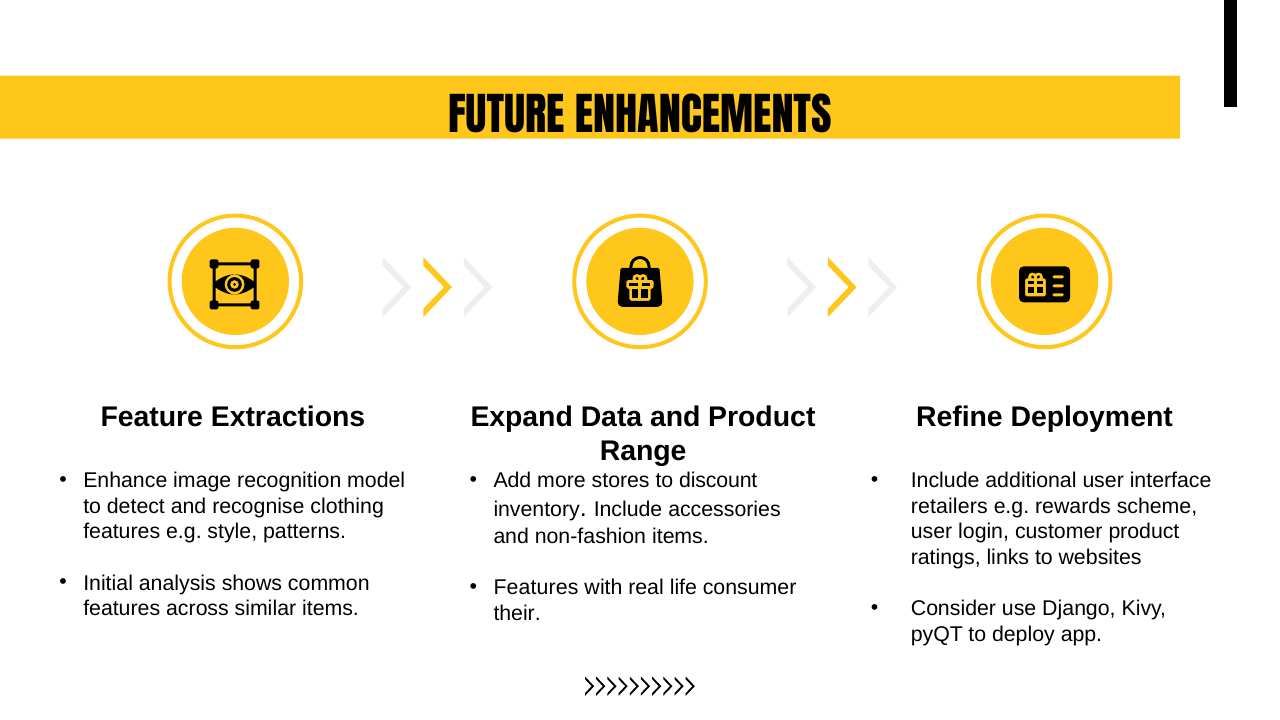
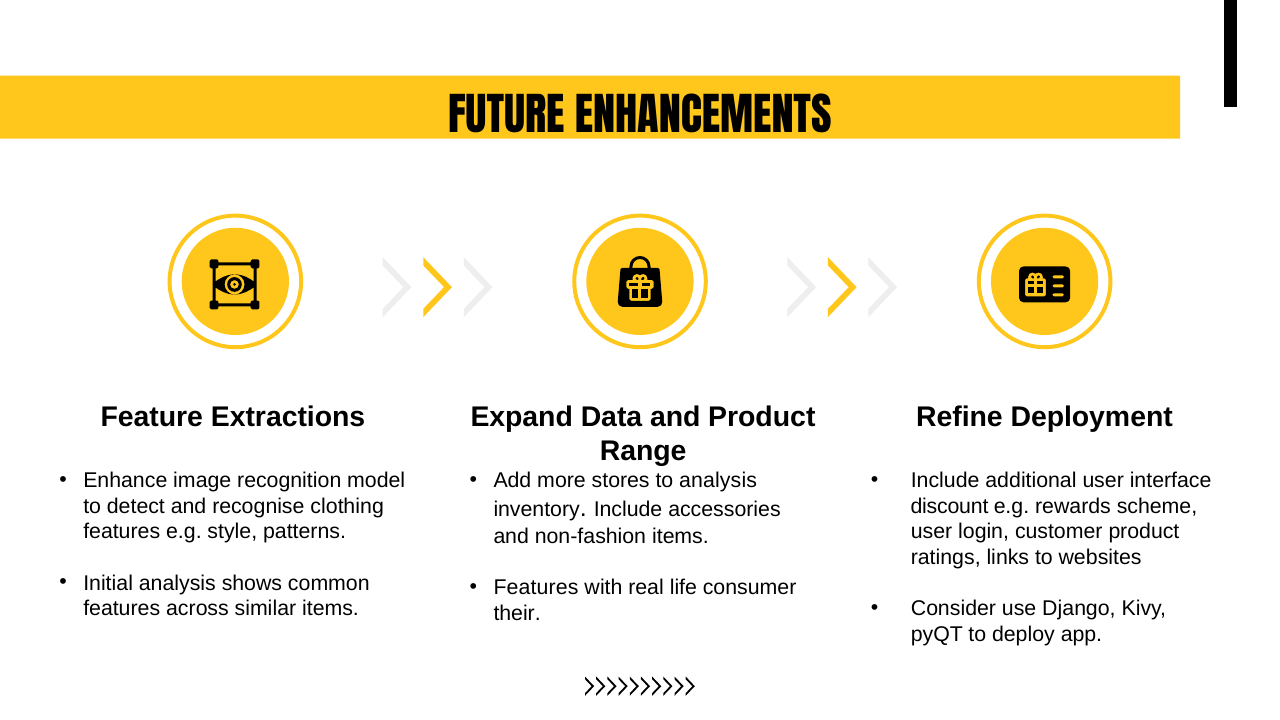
to discount: discount -> analysis (718, 481)
retailers: retailers -> discount (949, 506)
